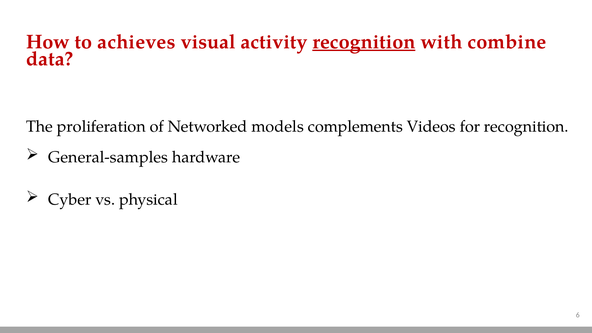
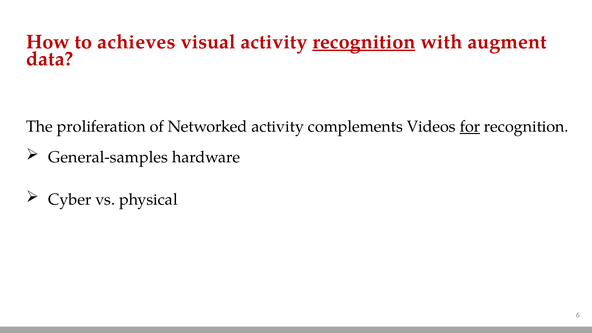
combine: combine -> augment (507, 42)
Networked models: models -> activity (278, 127)
for underline: none -> present (470, 127)
